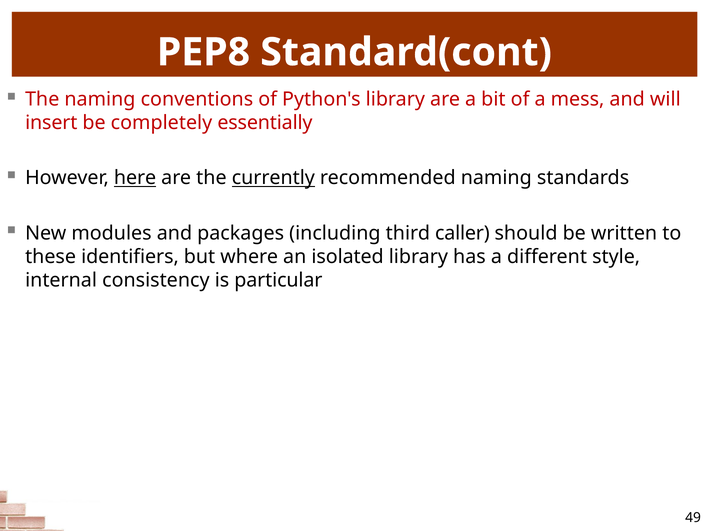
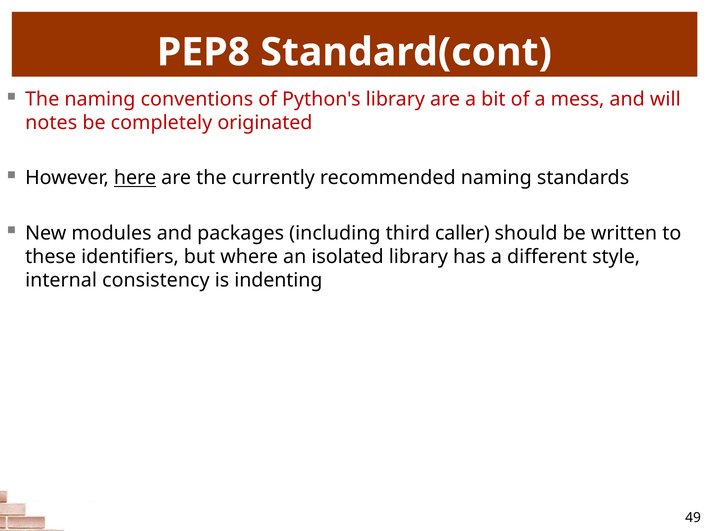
insert: insert -> notes (51, 123)
essentially: essentially -> originated (265, 123)
currently underline: present -> none (273, 178)
particular: particular -> indenting (278, 280)
